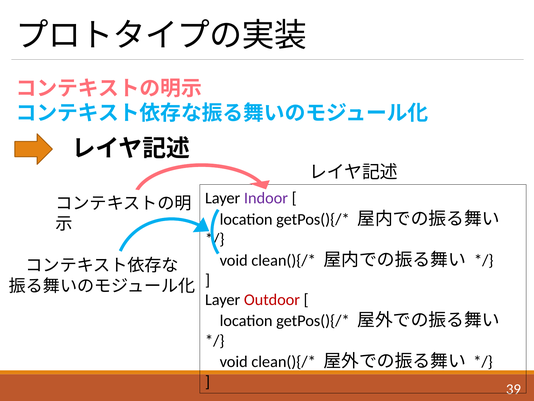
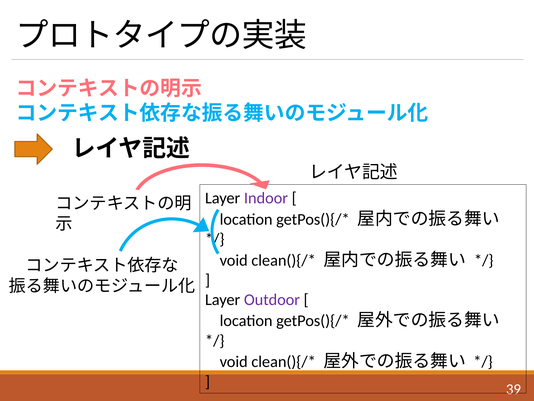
Outdoor colour: red -> purple (272, 299)
